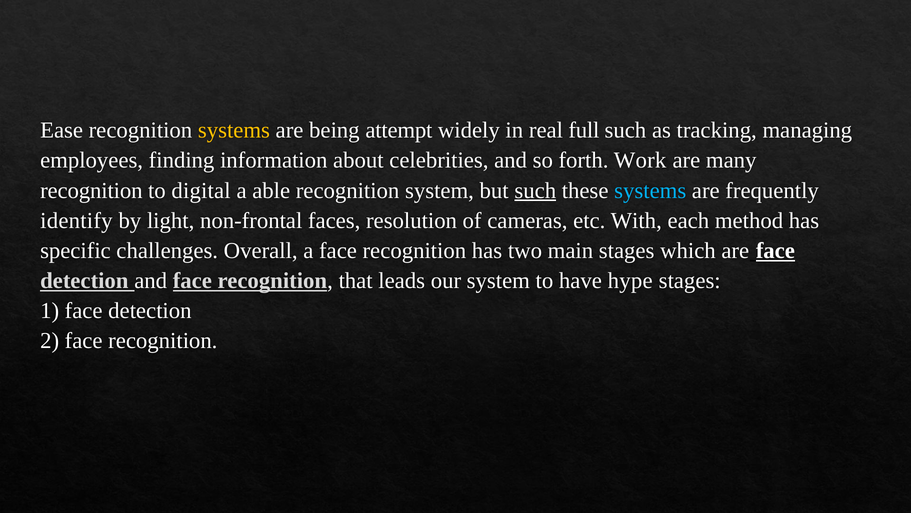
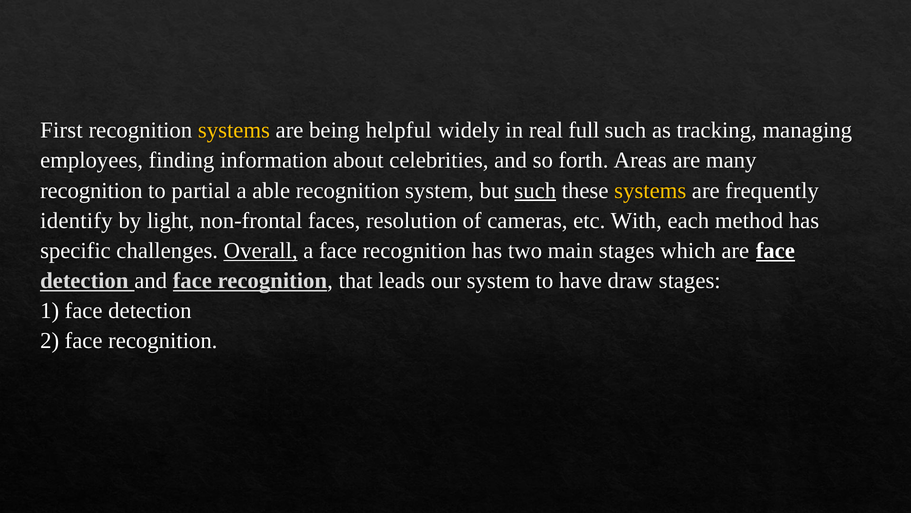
Ease: Ease -> First (61, 130)
attempt: attempt -> helpful (399, 130)
Work: Work -> Areas (640, 160)
digital: digital -> partial (201, 190)
systems colour: light blue -> yellow (650, 190)
Overall underline: none -> present (261, 250)
hype: hype -> draw (630, 280)
